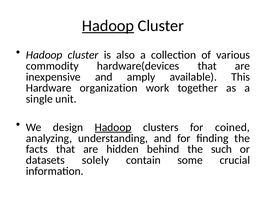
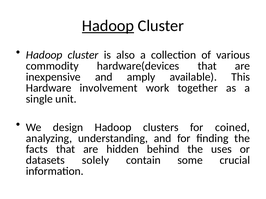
organization: organization -> involvement (109, 88)
Hadoop underline: present -> none (113, 128)
such: such -> uses (221, 150)
